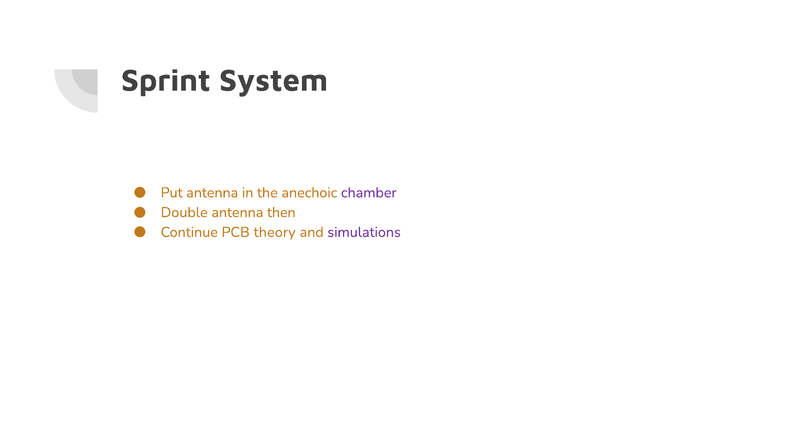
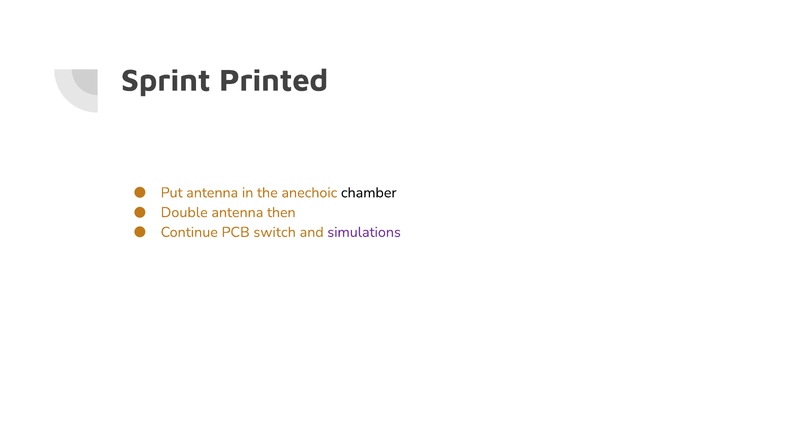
System: System -> Printed (274, 81)
chamber colour: purple -> black (369, 193)
theory: theory -> switch (275, 232)
